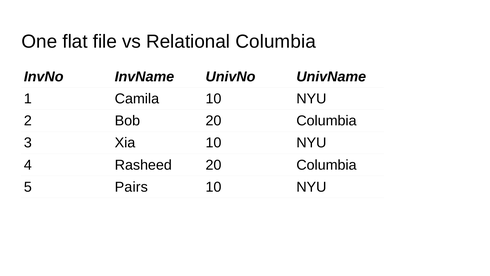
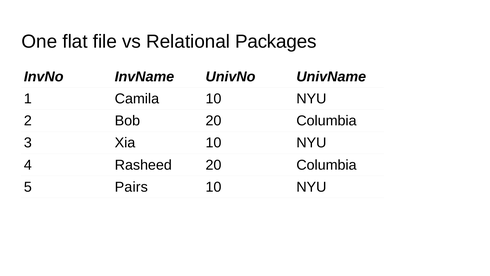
Relational Columbia: Columbia -> Packages (276, 41)
